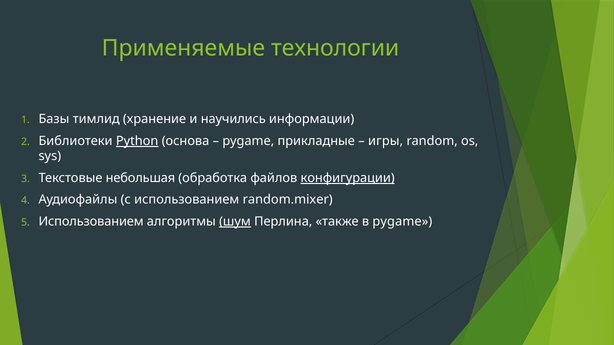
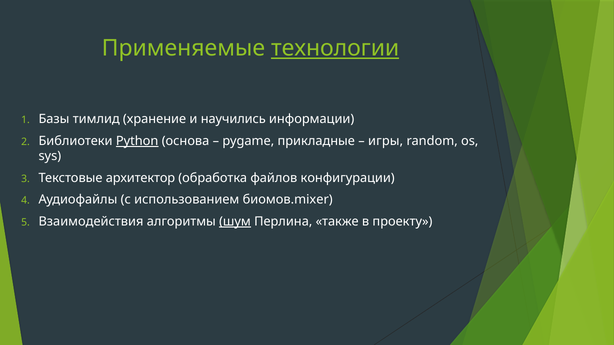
технологии underline: none -> present (335, 48)
небольшая: небольшая -> архитектор (140, 178)
конфигурации underline: present -> none (348, 178)
random.mixer: random.mixer -> биомов.mixer (288, 200)
Использованием: Использованием -> Взаимодействия (91, 222)
в pygame: pygame -> проекту (402, 222)
